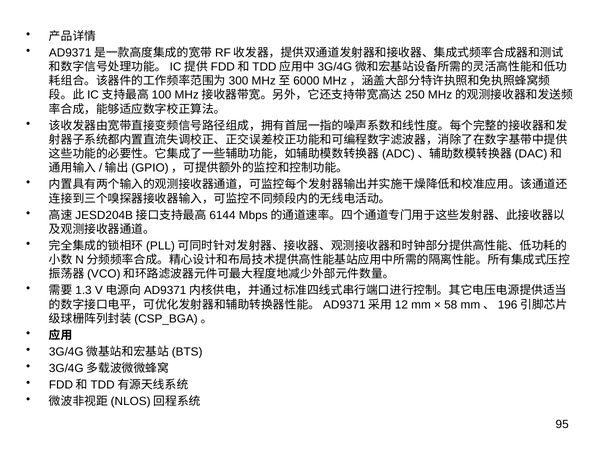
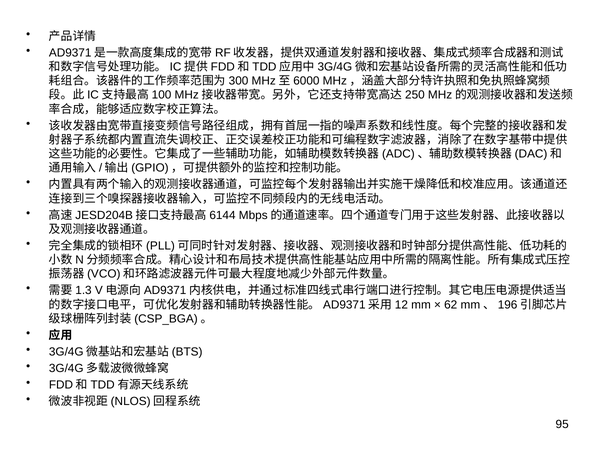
58: 58 -> 62 (451, 305)
